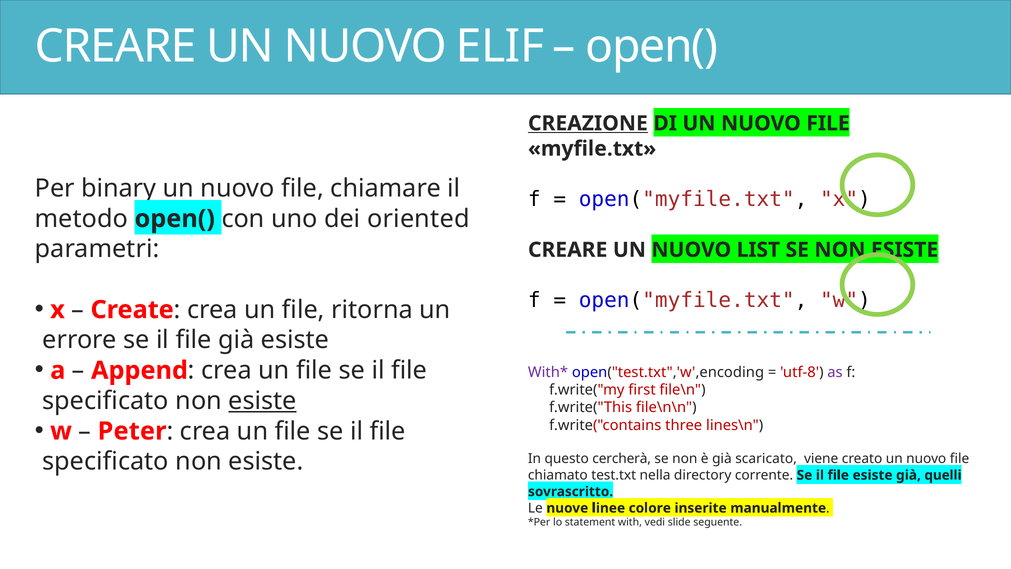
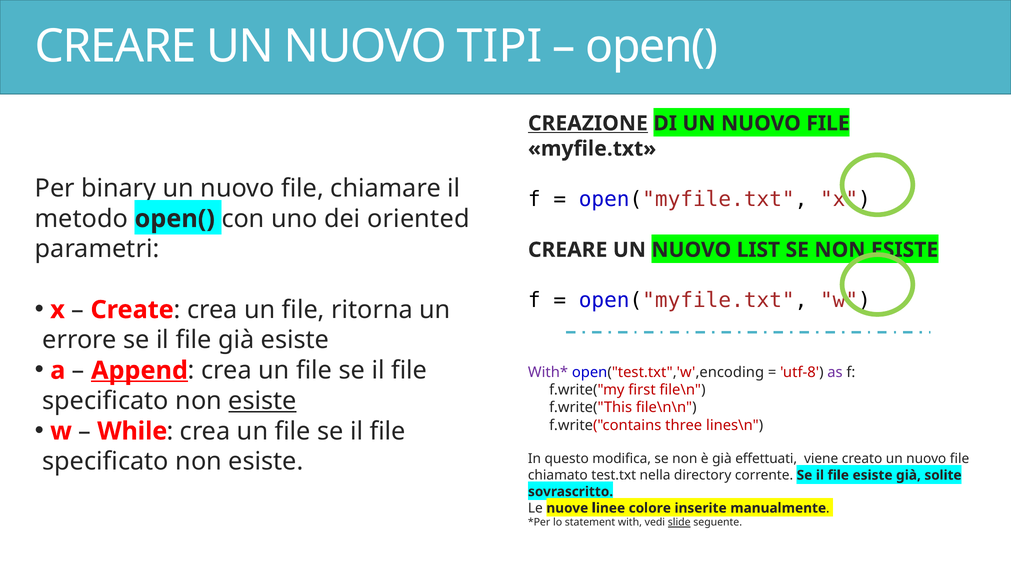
ELIF: ELIF -> TIPI (500, 47)
Append underline: none -> present (139, 370)
Peter: Peter -> While (132, 431)
cercherà: cercherà -> modifica (622, 458)
scaricato: scaricato -> effettuati (766, 458)
quelli: quelli -> solite (943, 475)
slide underline: none -> present (679, 522)
